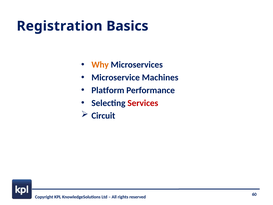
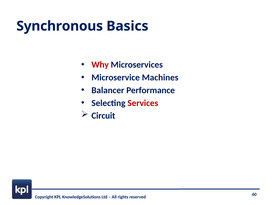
Registration: Registration -> Synchronous (60, 26)
Why colour: orange -> red (100, 65)
Platform: Platform -> Balancer (108, 90)
